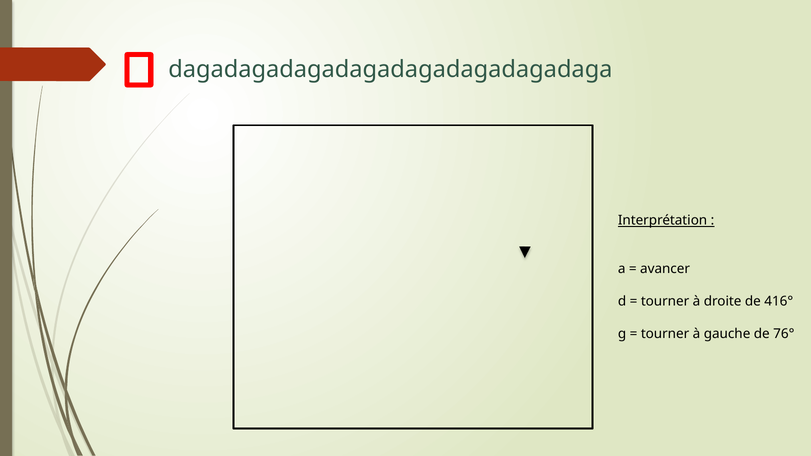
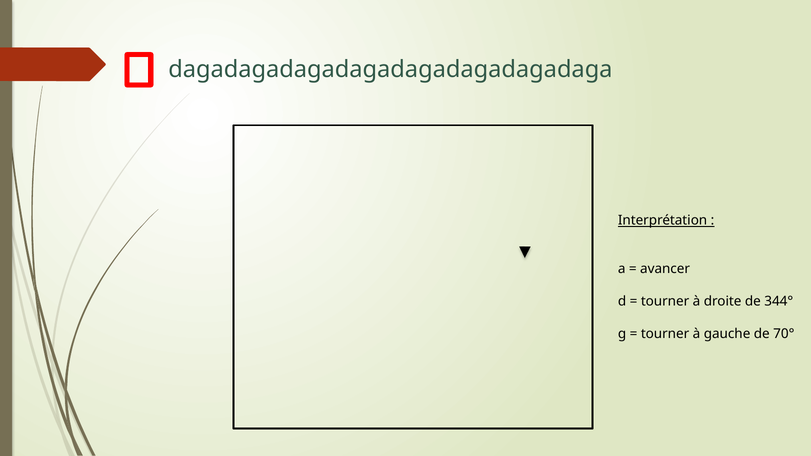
416°: 416° -> 344° (779, 301)
76°: 76° -> 70° (784, 334)
